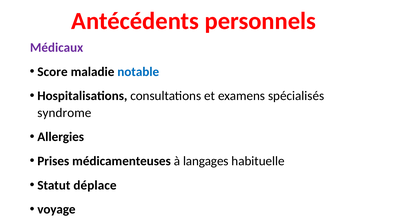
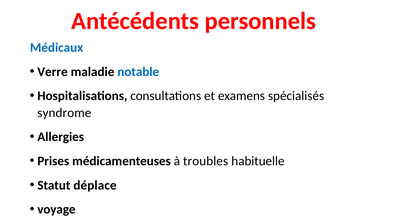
Médicaux colour: purple -> blue (57, 48)
Score: Score -> Verre (53, 72)
langages: langages -> troubles (206, 161)
